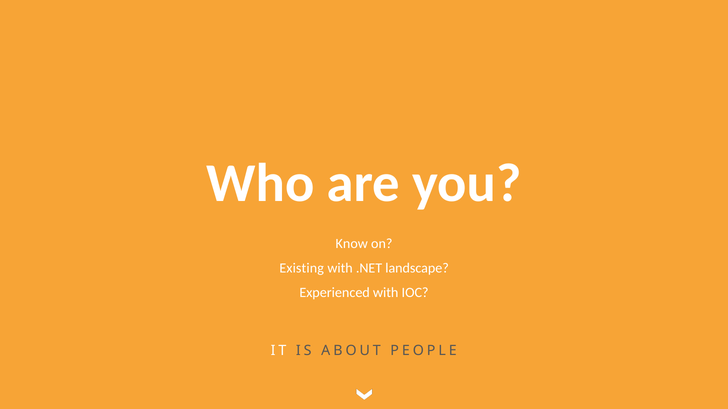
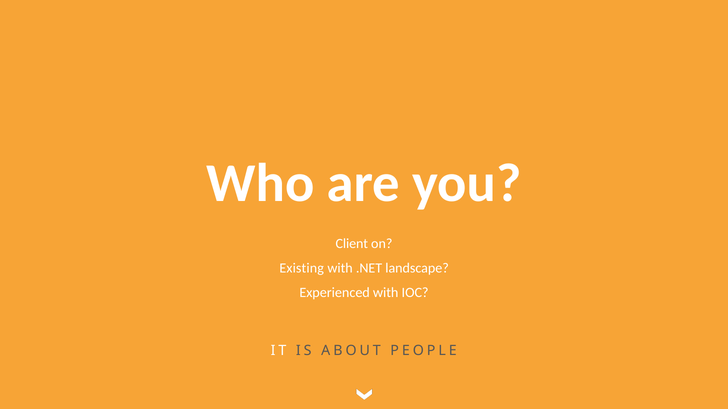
Know: Know -> Client (352, 244)
